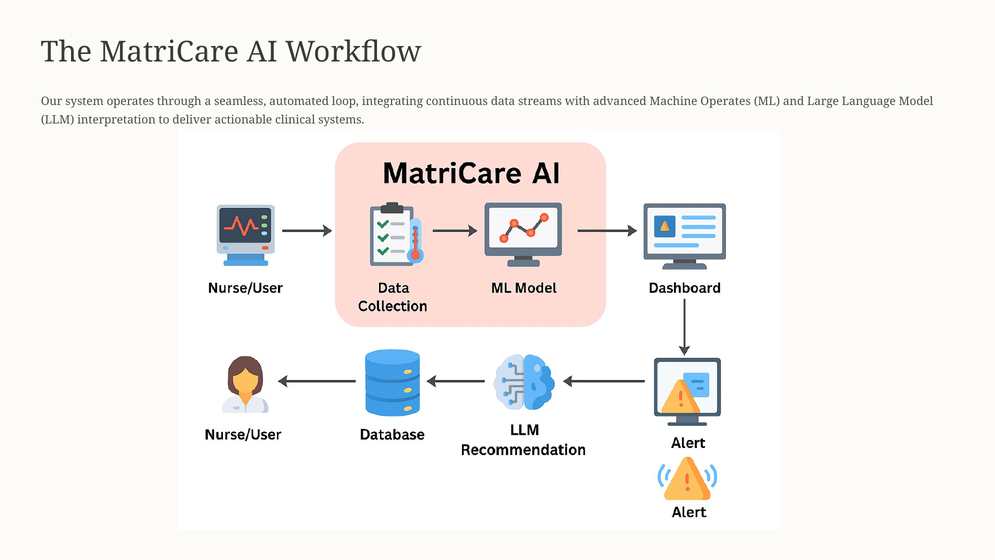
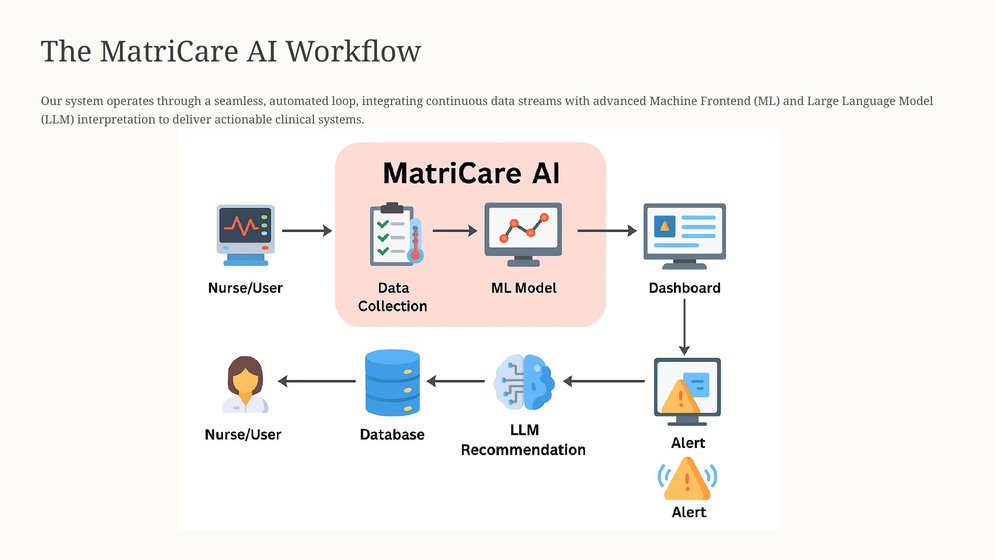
Machine Operates: Operates -> Frontend (726, 101)
